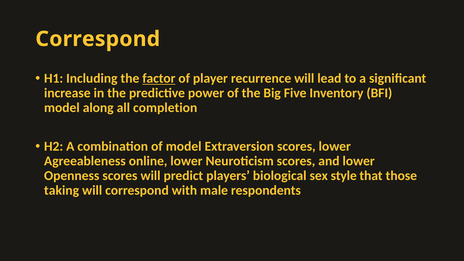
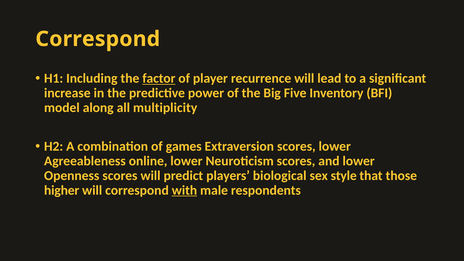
completion: completion -> multiplicity (165, 108)
of model: model -> games (184, 146)
taking: taking -> higher (62, 190)
with underline: none -> present (184, 190)
